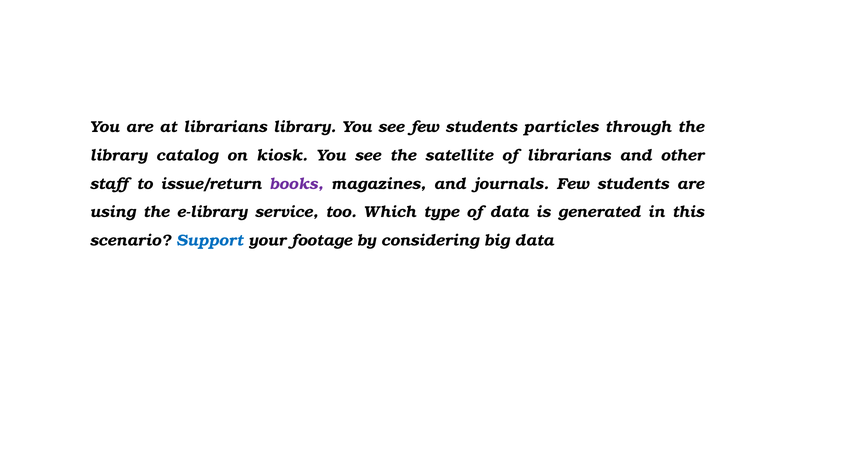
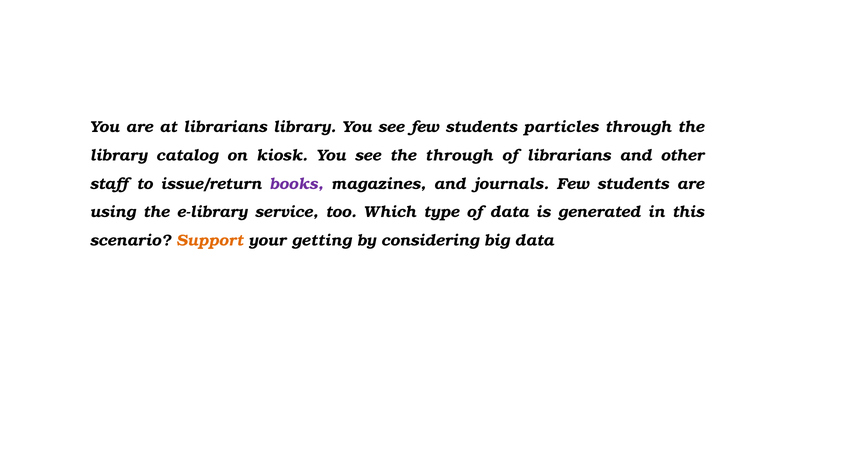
the satellite: satellite -> through (459, 156)
Support colour: blue -> orange (210, 241)
footage: footage -> getting (322, 241)
